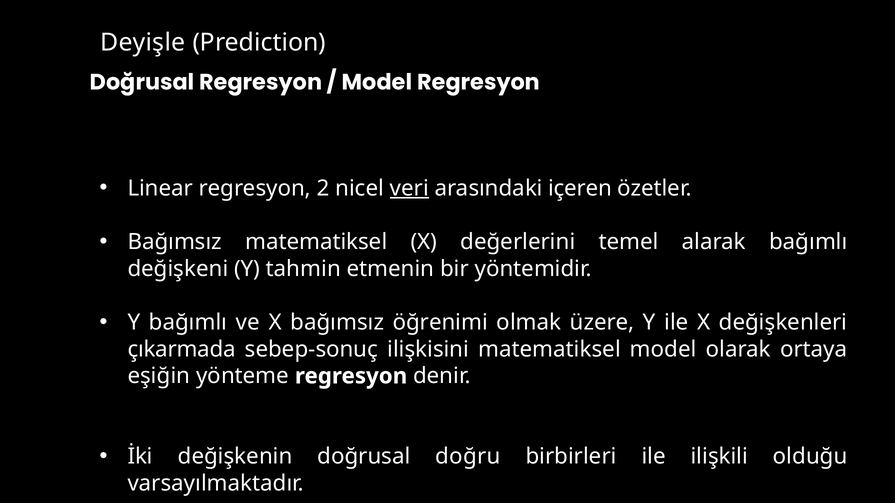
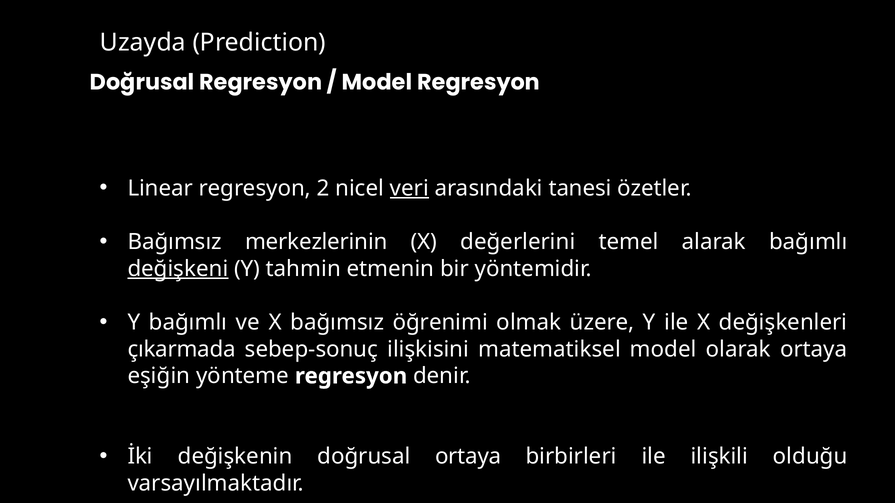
Deyişle: Deyişle -> Uzayda (143, 43)
içeren: içeren -> tanesi (580, 188)
Bağımsız matematiksel: matematiksel -> merkezlerinin (316, 242)
değişkeni underline: none -> present (178, 269)
doğrusal doğru: doğru -> ortaya (468, 457)
